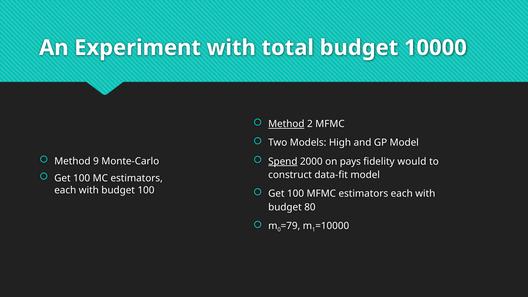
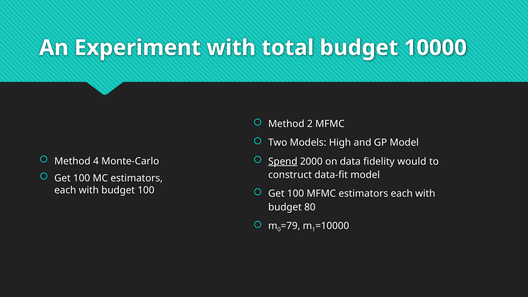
Method underline: present -> none (286, 124)
9: 9 -> 4 (96, 161)
pays: pays -> data (350, 161)
